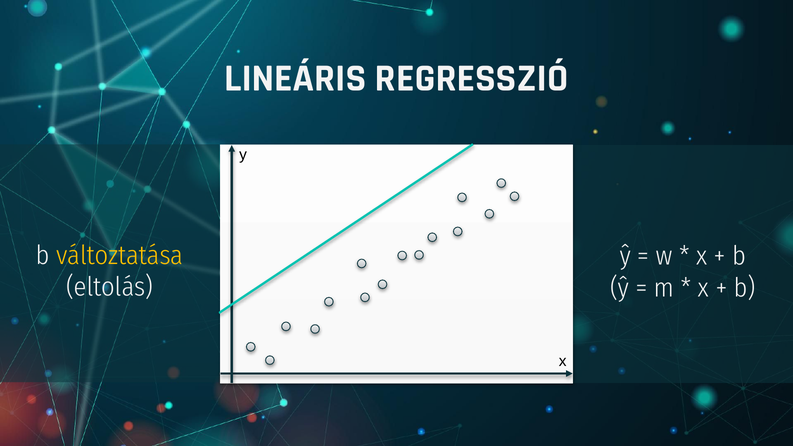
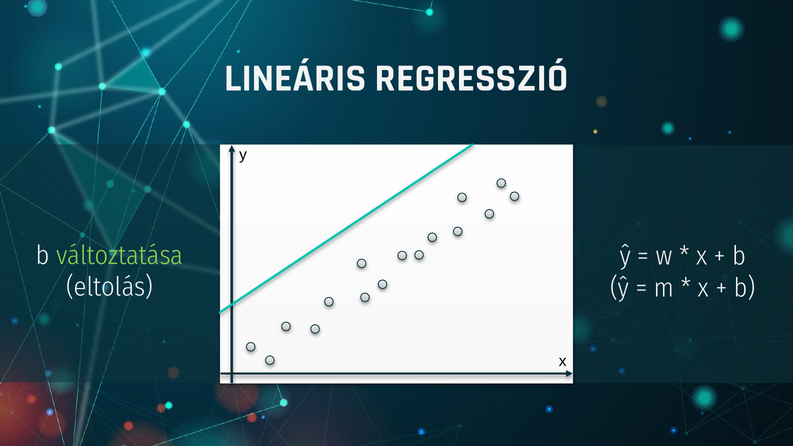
változtatása colour: yellow -> light green (120, 255)
